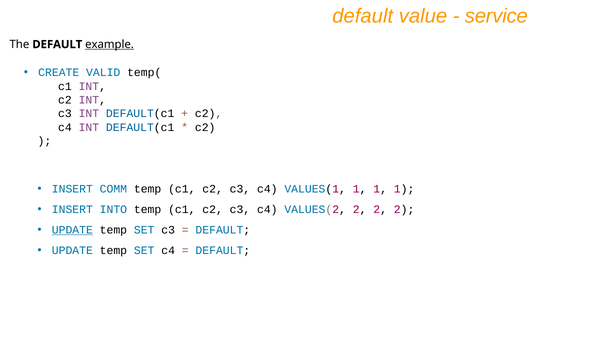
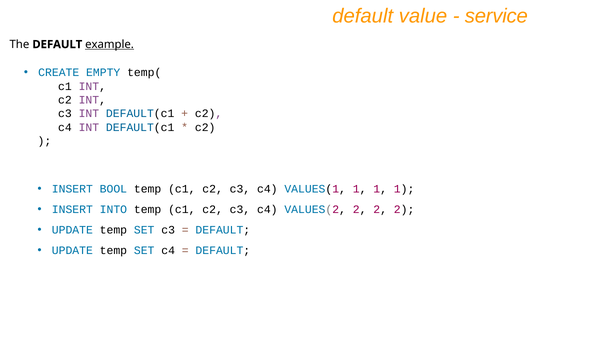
VALID: VALID -> EMPTY (103, 73)
COMM: COMM -> BOOL (113, 189)
UPDATE underline: present -> none (72, 230)
